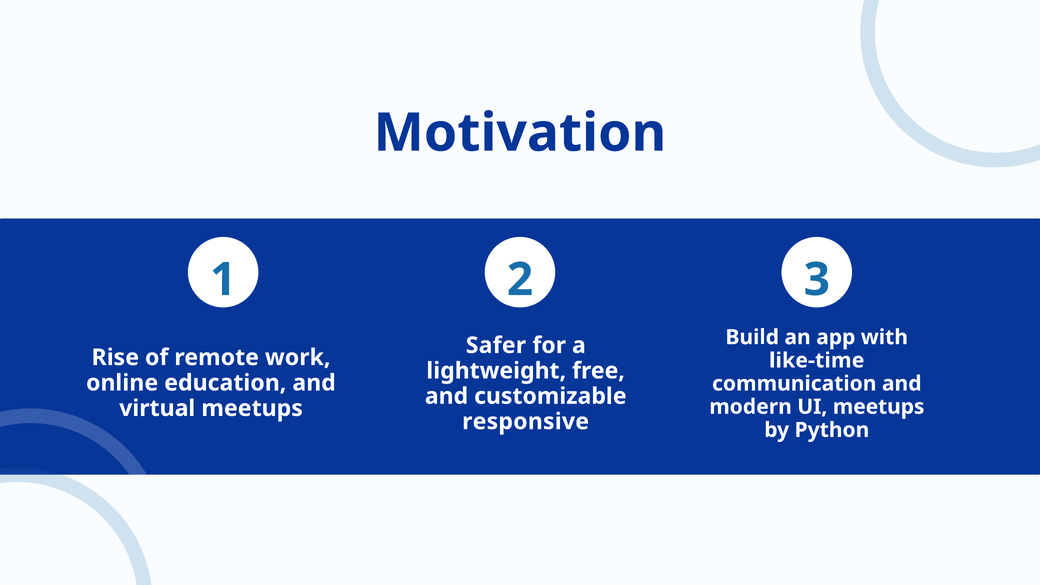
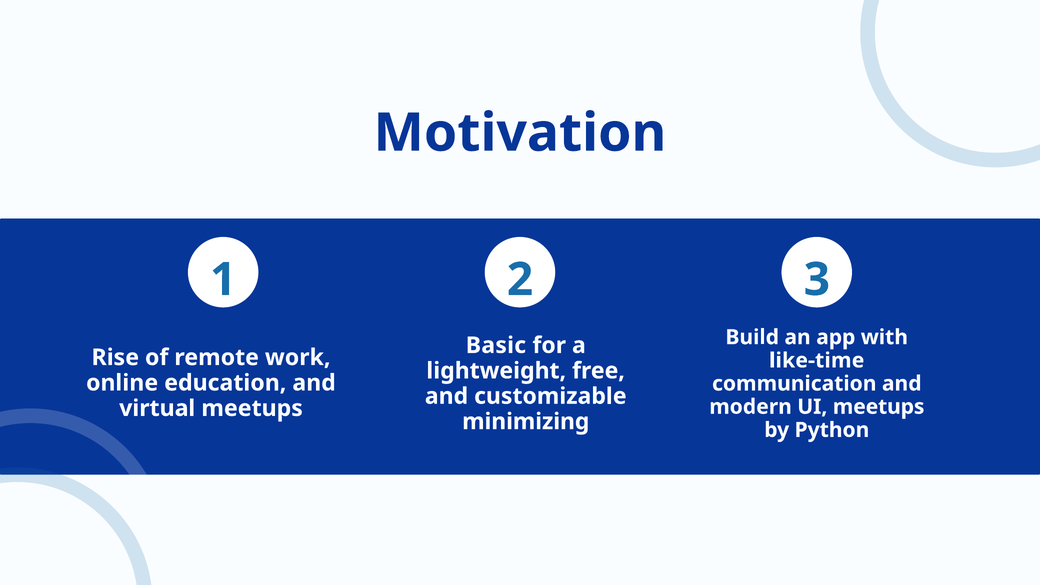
Safer: Safer -> Basic (496, 345)
responsive: responsive -> minimizing (526, 422)
